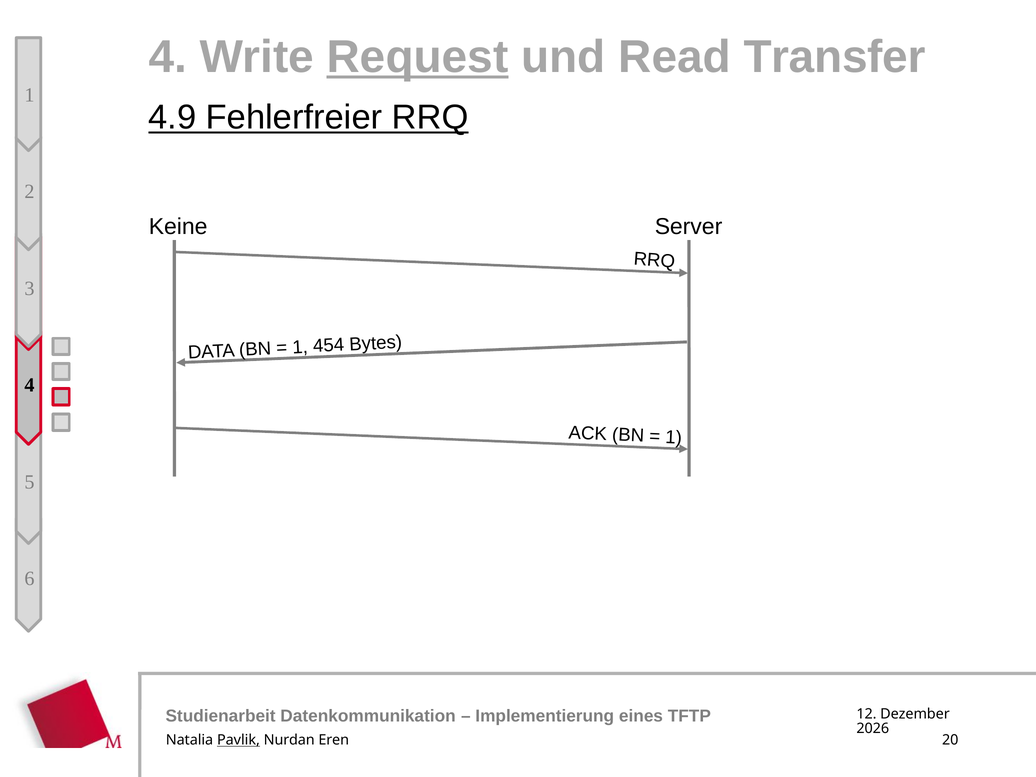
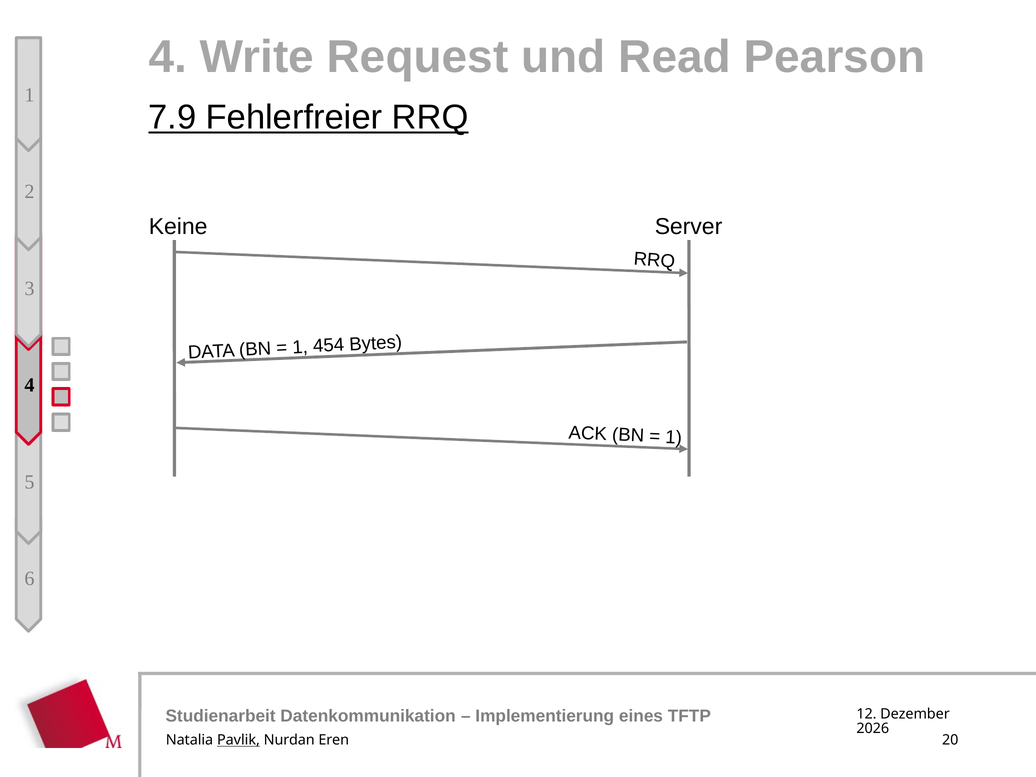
Request underline: present -> none (418, 57)
Transfer: Transfer -> Pearson (834, 57)
4.9: 4.9 -> 7.9 (172, 117)
